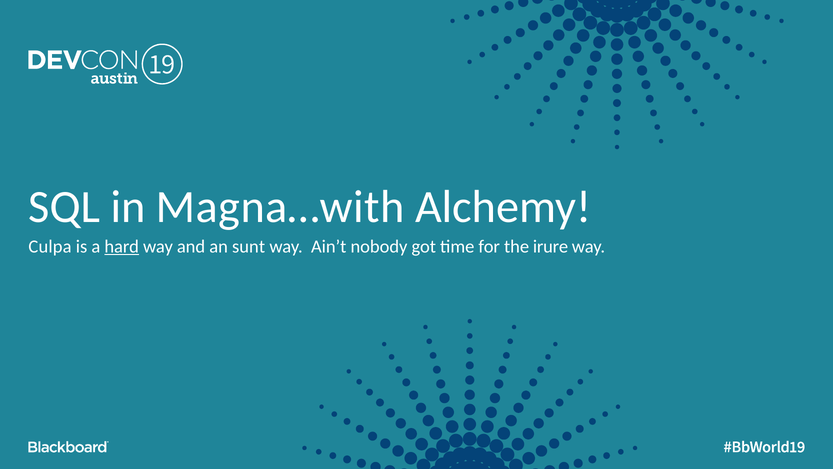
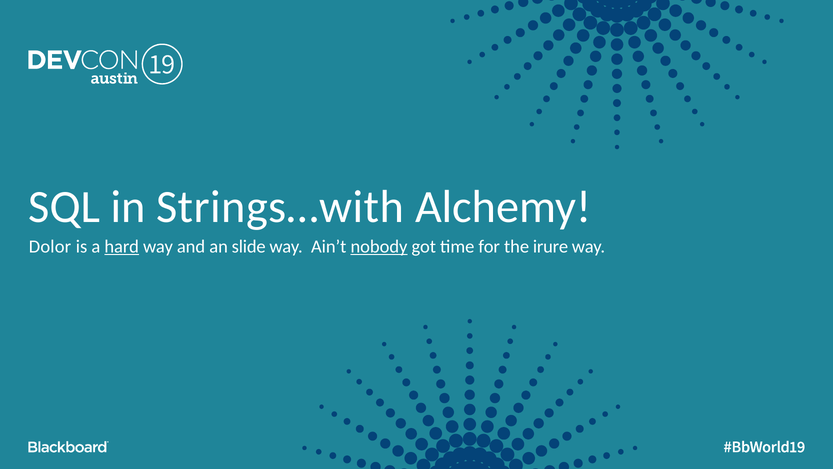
Magna…with: Magna…with -> Strings…with (280, 207)
Culpa: Culpa -> Dolor (50, 246)
sunt: sunt -> slide (249, 246)
nobody underline: none -> present (379, 246)
